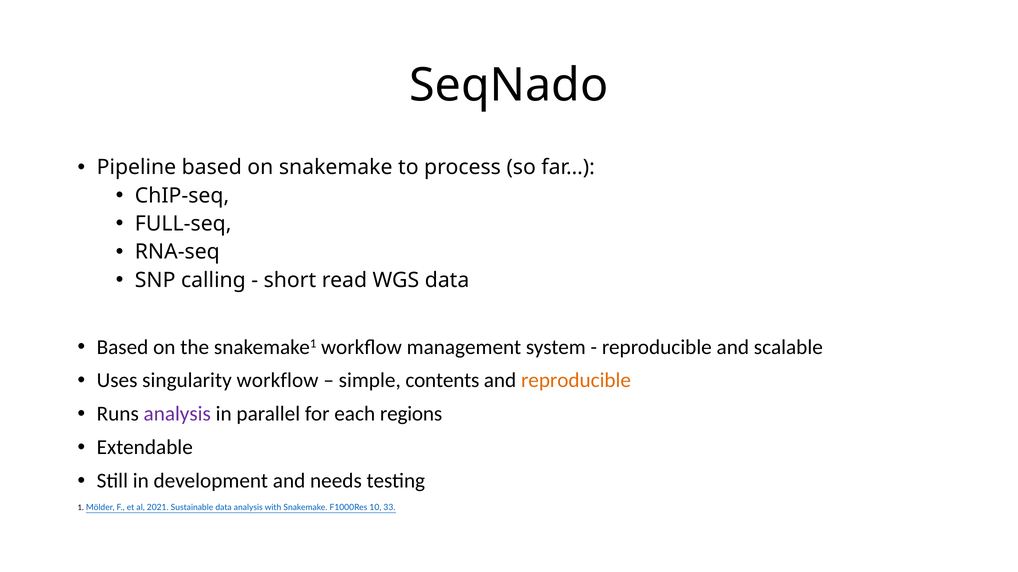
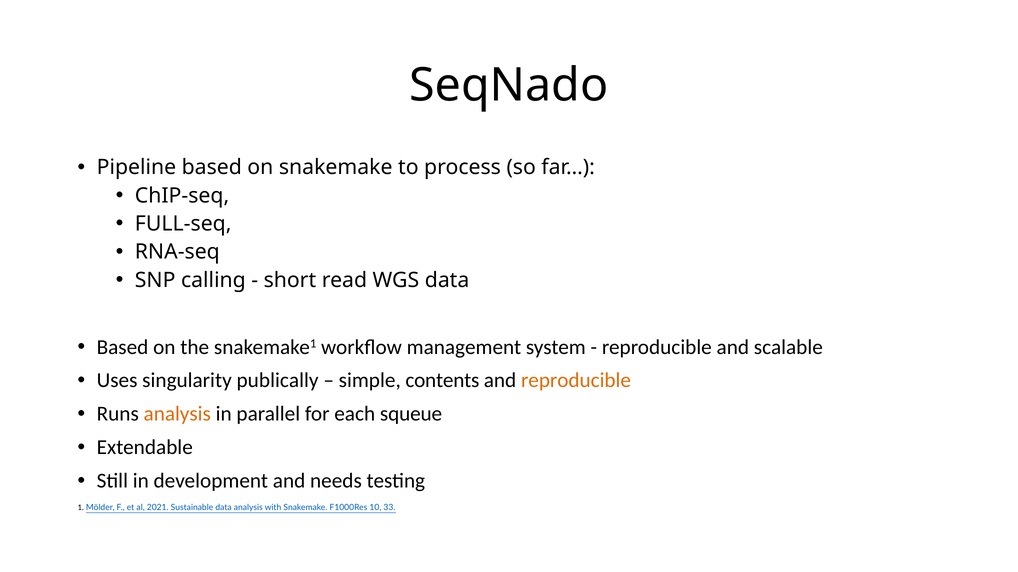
singularity workflow: workflow -> publically (278, 381)
analysis colour: purple -> orange (177, 414)
regions: regions -> squeue (411, 414)
